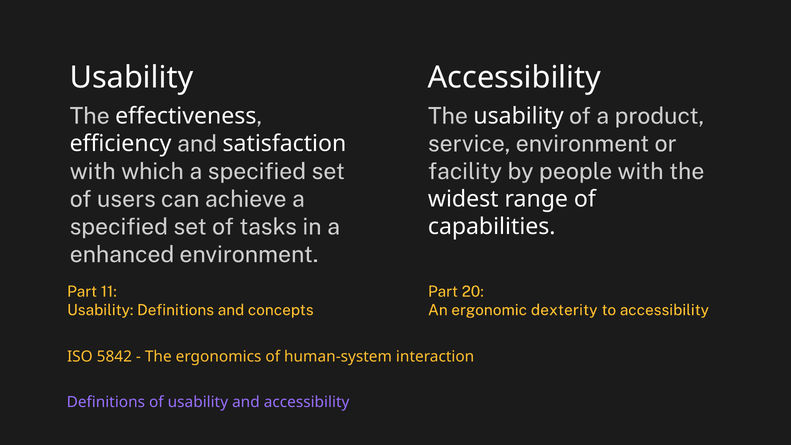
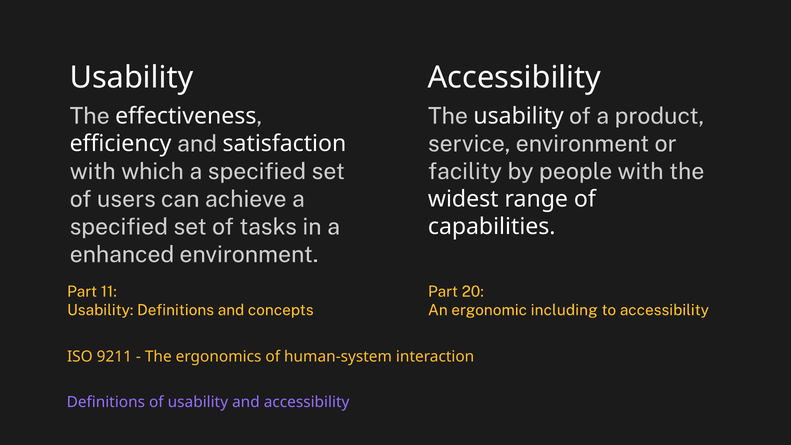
dexterity: dexterity -> including (564, 310)
5842: 5842 -> 9211 (114, 357)
